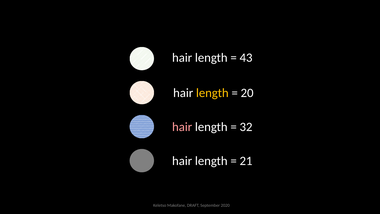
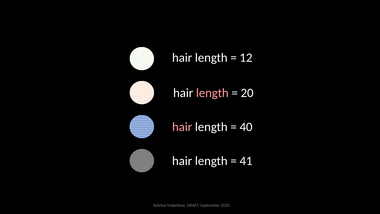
43: 43 -> 12 (246, 58)
length colour: yellow -> pink (212, 93)
32: 32 -> 40 (246, 127)
21: 21 -> 41 (246, 161)
